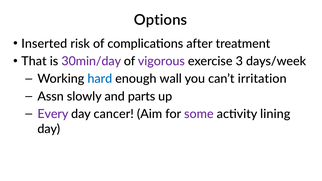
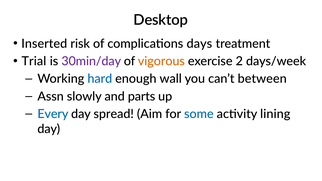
Options: Options -> Desktop (161, 20)
after: after -> days (199, 44)
That: That -> Trial (34, 61)
vigorous colour: purple -> orange (161, 61)
3: 3 -> 2 (239, 61)
irritation: irritation -> between (262, 79)
Every colour: purple -> blue (53, 114)
cancer: cancer -> spread (114, 114)
some colour: purple -> blue (199, 114)
